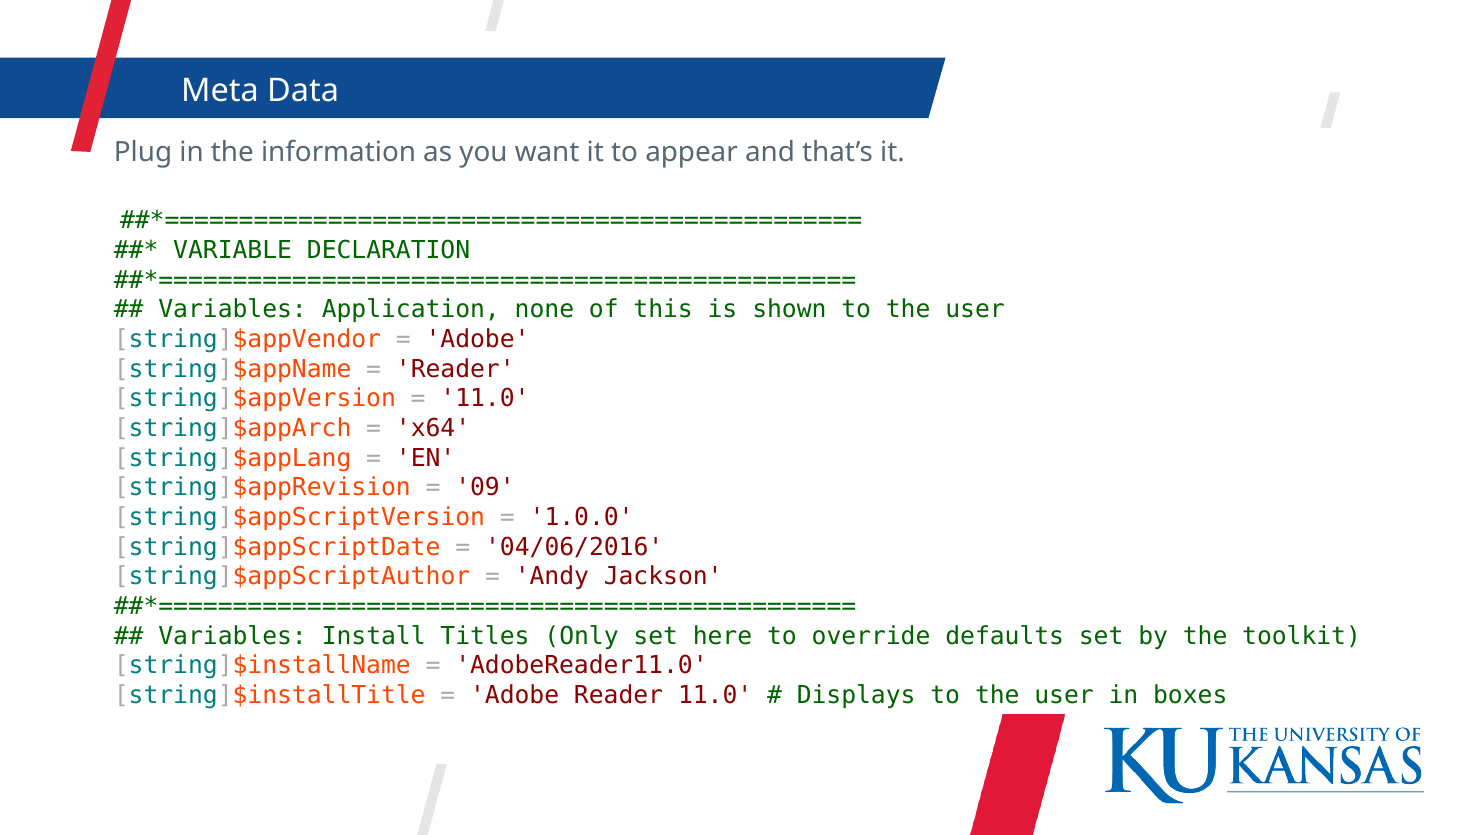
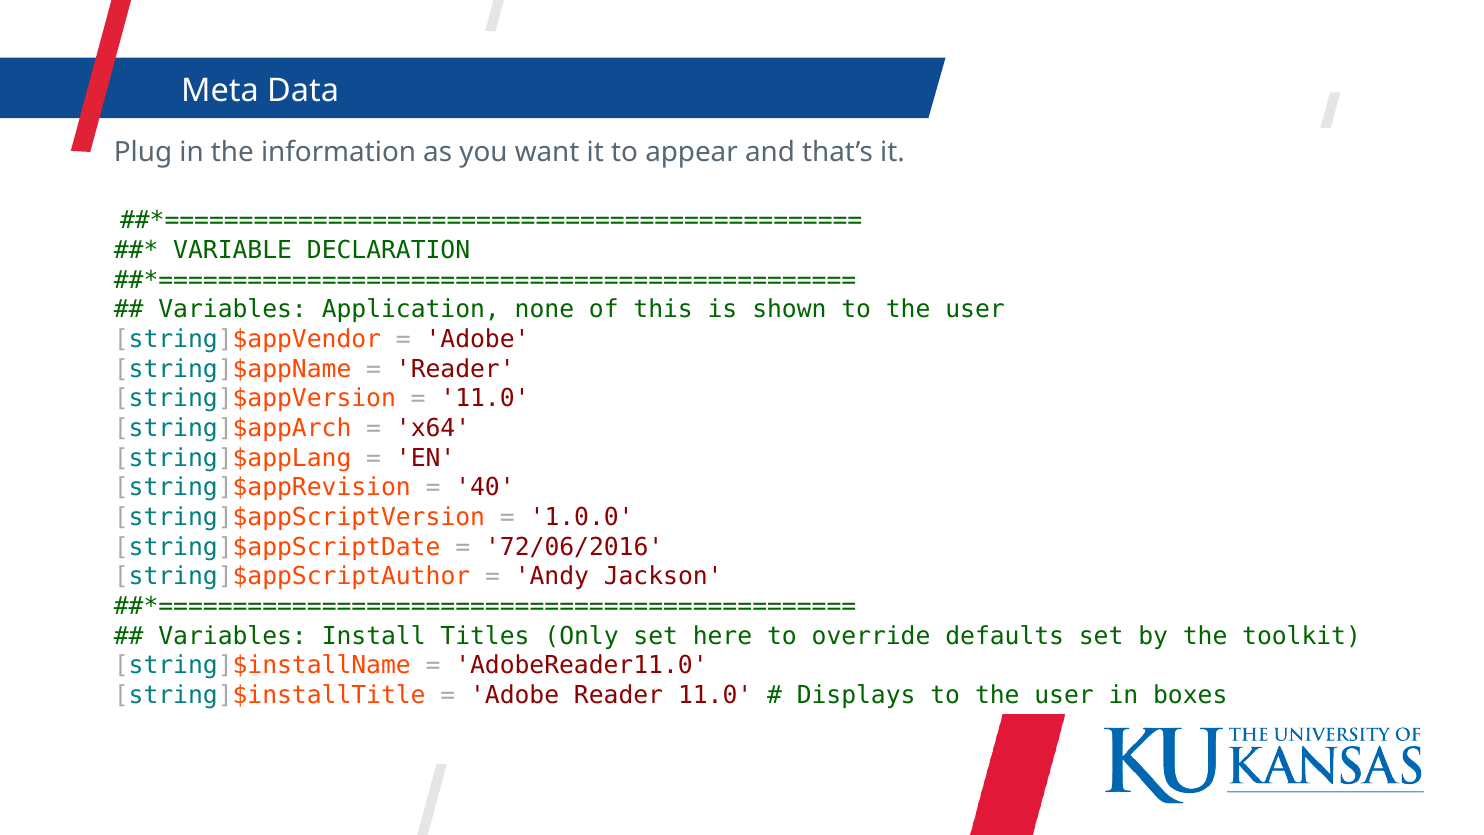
09: 09 -> 40 (485, 488)
04/06/2016: 04/06/2016 -> 72/06/2016 (574, 547)
